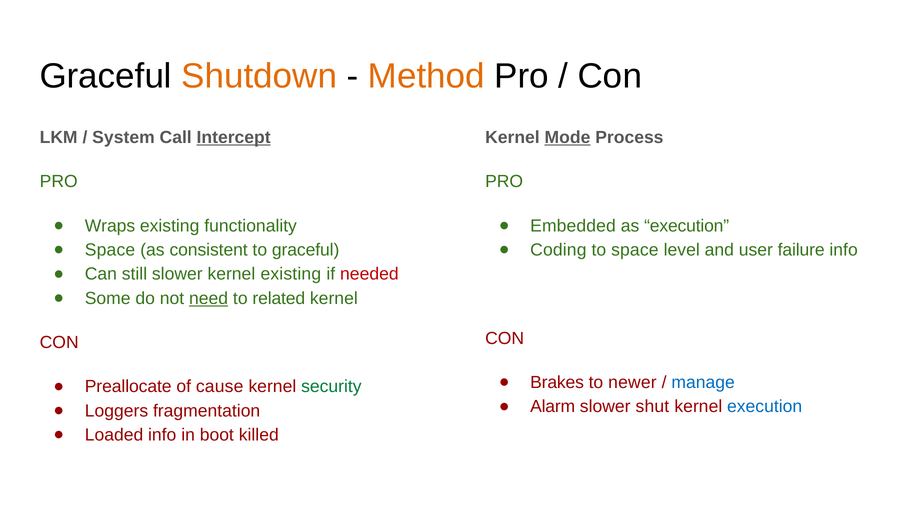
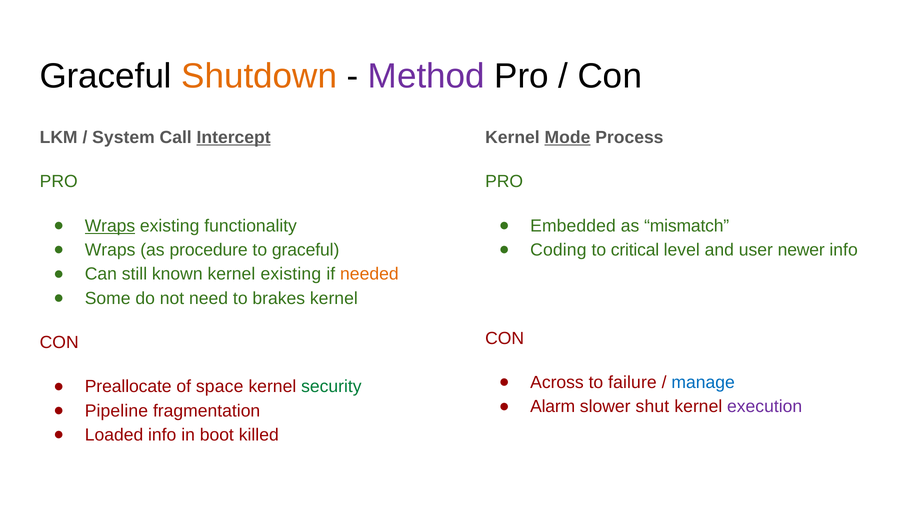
Method colour: orange -> purple (426, 76)
Wraps underline: none -> present (110, 226)
as execution: execution -> mismatch (687, 226)
Space: Space -> Wraps (110, 250)
consistent: consistent -> procedure (209, 250)
to space: space -> critical (635, 250)
failure: failure -> newer (801, 250)
still slower: slower -> known (177, 274)
needed colour: red -> orange (369, 274)
need underline: present -> none (209, 298)
related: related -> brakes (279, 298)
Brakes: Brakes -> Across (557, 382)
newer: newer -> failure (632, 382)
cause: cause -> space (220, 387)
execution colour: blue -> purple (765, 407)
Loggers: Loggers -> Pipeline (116, 411)
